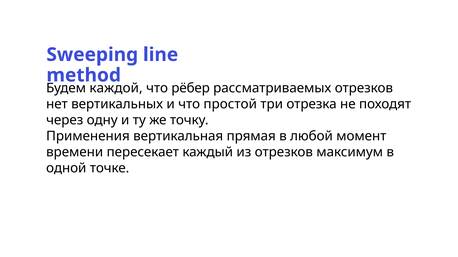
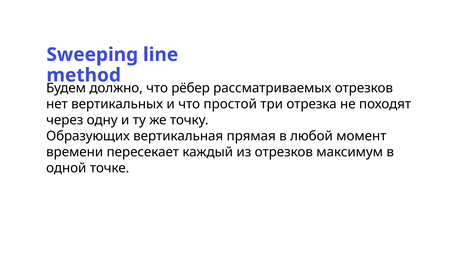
каждой: каждой -> должно (116, 88)
Применения: Применения -> Образующих (88, 136)
